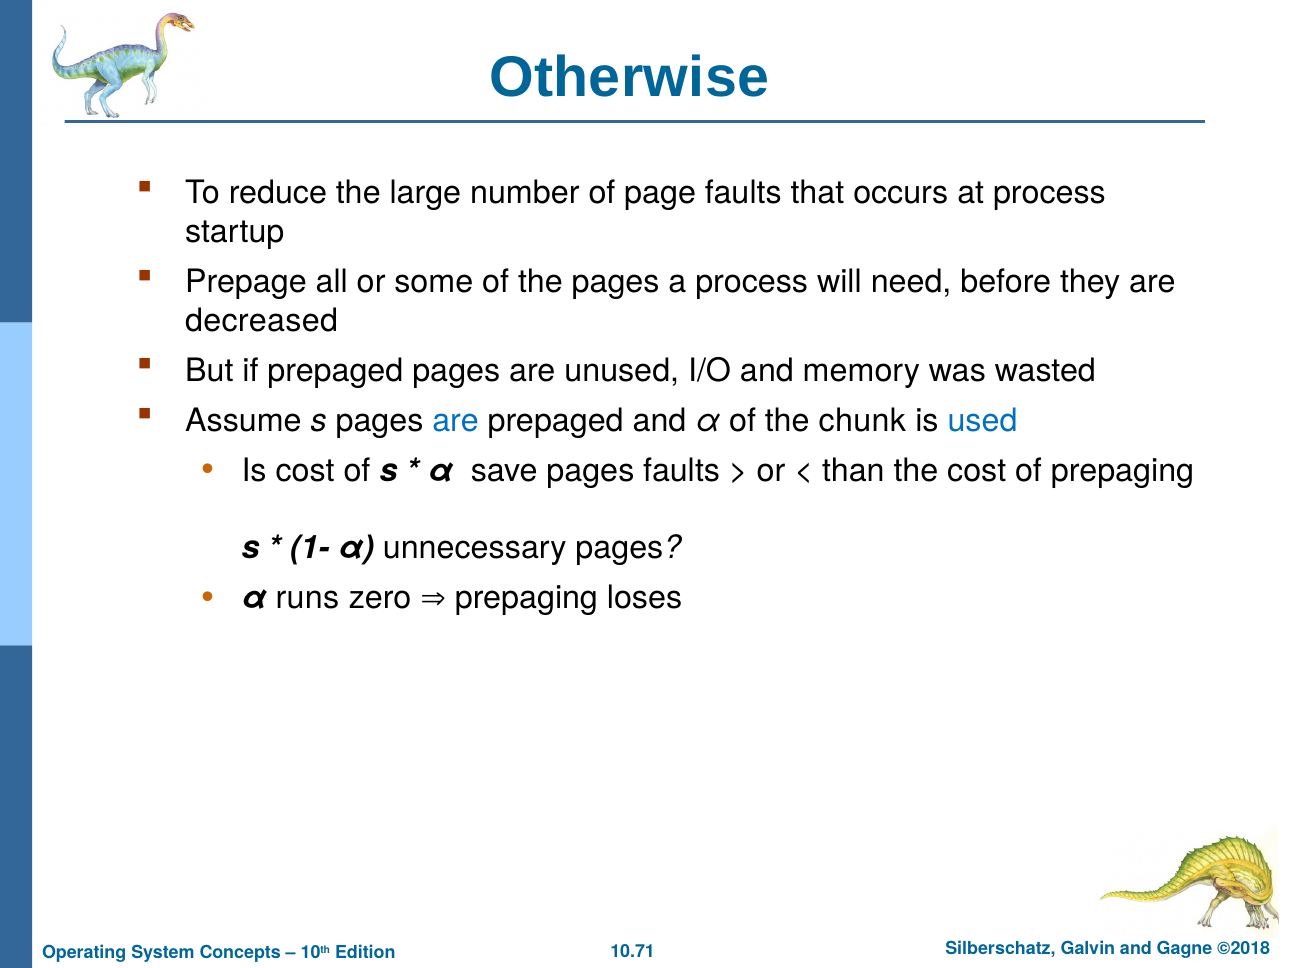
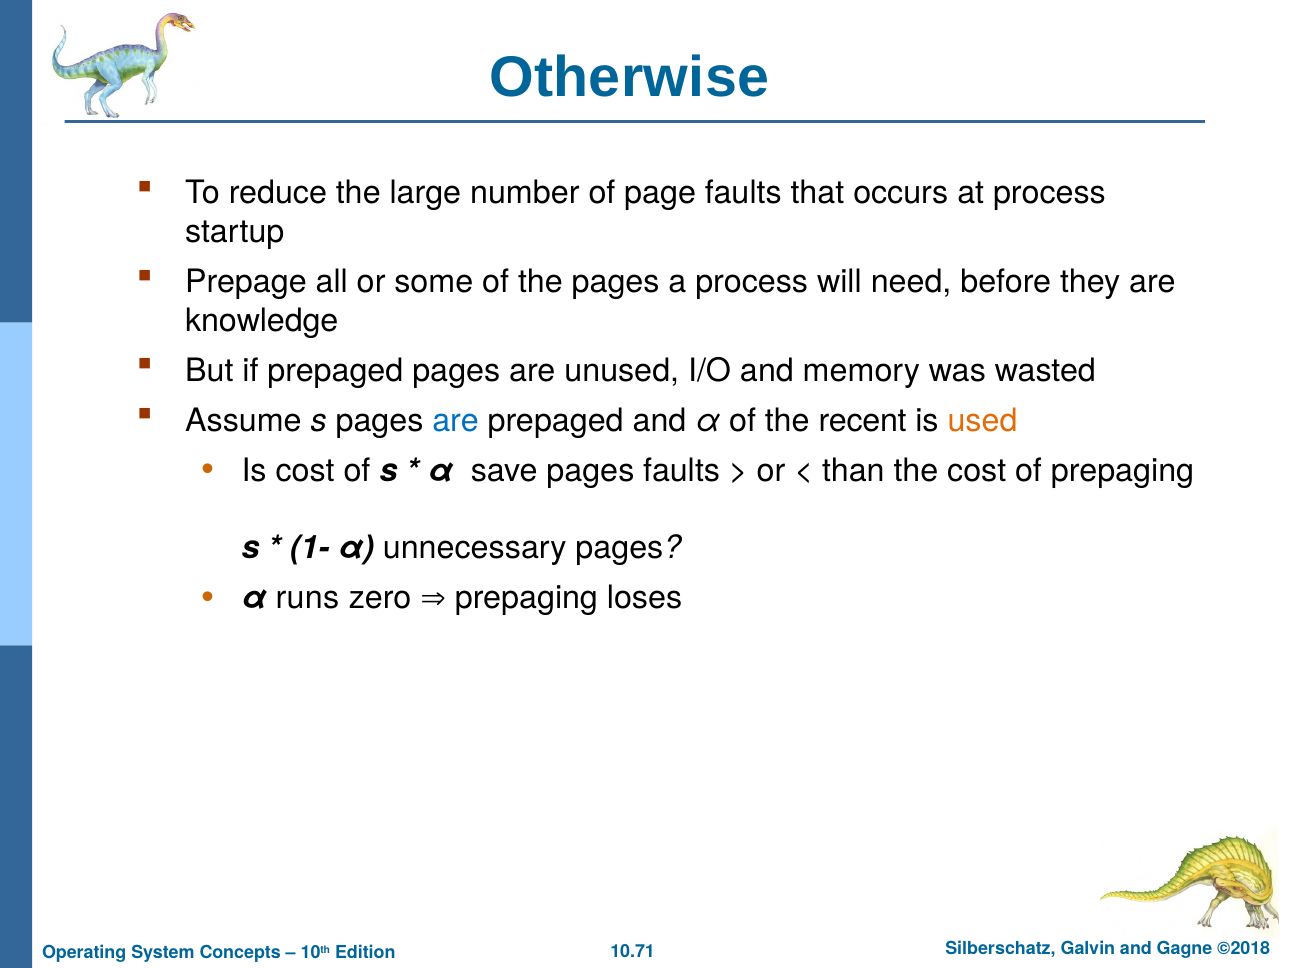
decreased: decreased -> knowledge (262, 321)
chunk: chunk -> recent (863, 421)
used colour: blue -> orange (983, 421)
